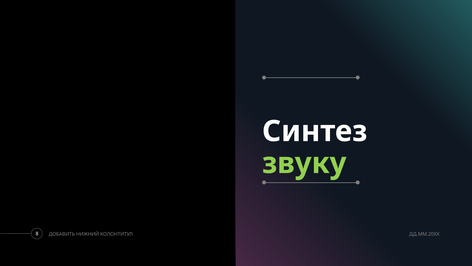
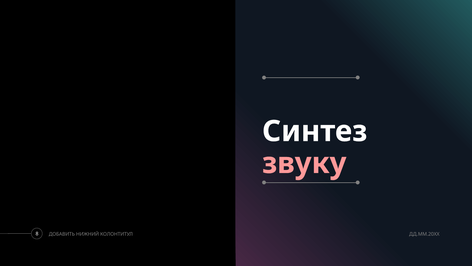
звуку colour: light green -> pink (304, 163)
